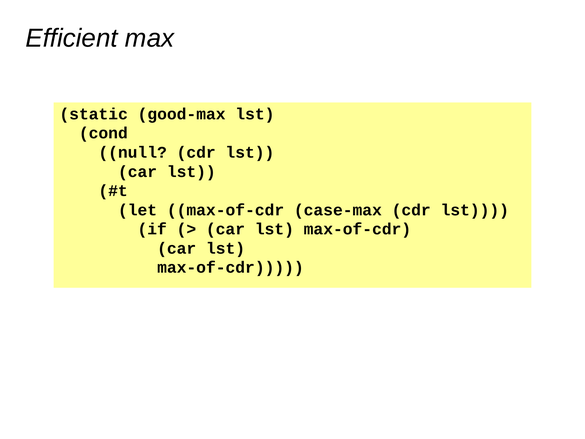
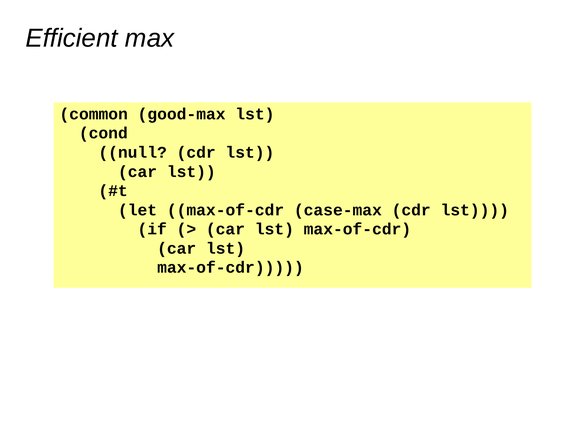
static: static -> common (94, 114)
